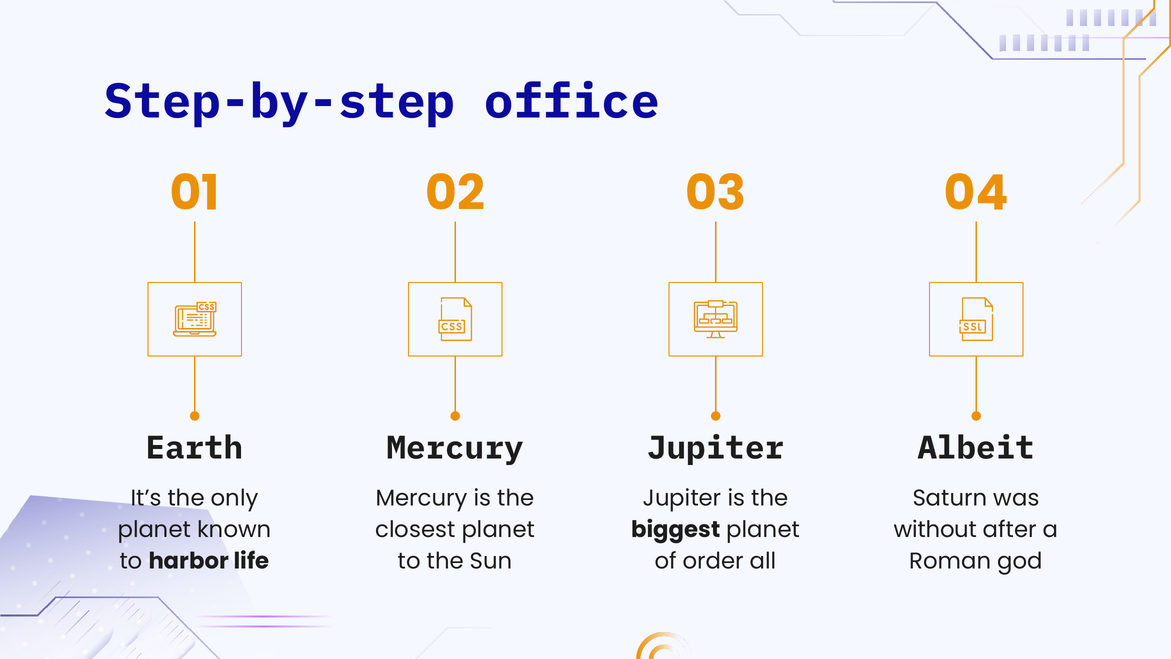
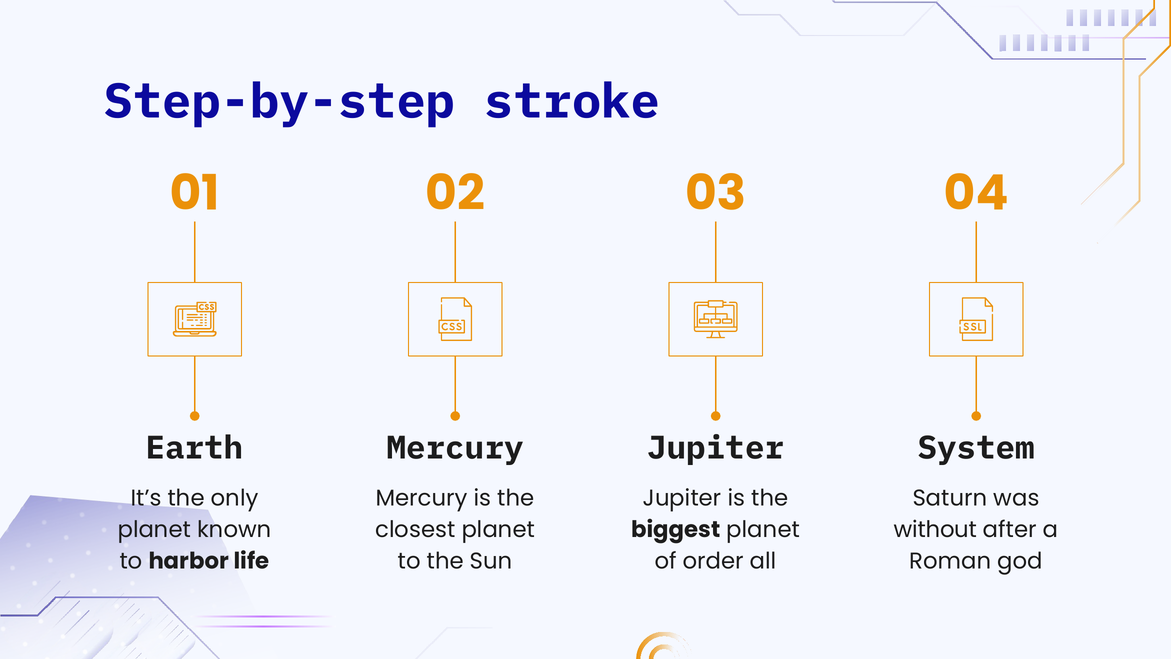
office: office -> stroke (572, 101)
Albeit: Albeit -> System (976, 448)
